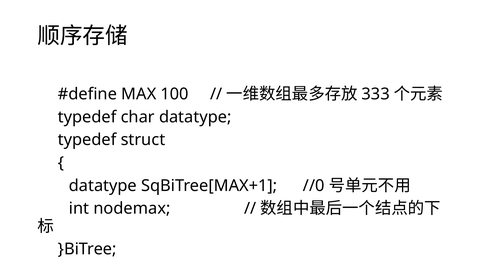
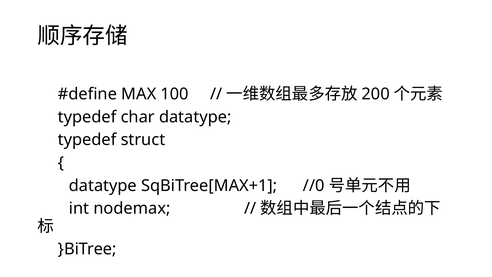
333: 333 -> 200 (376, 94)
